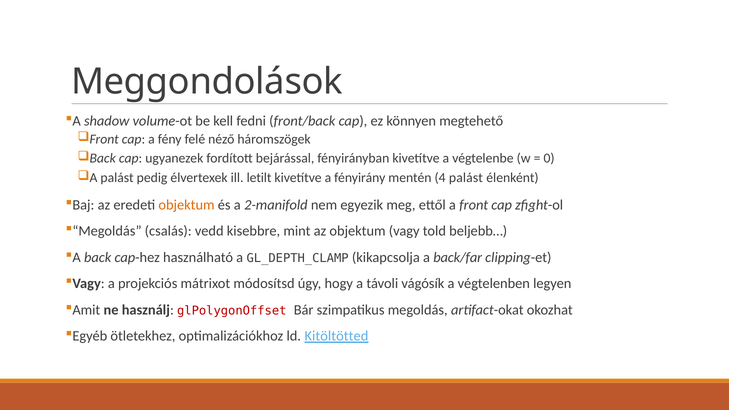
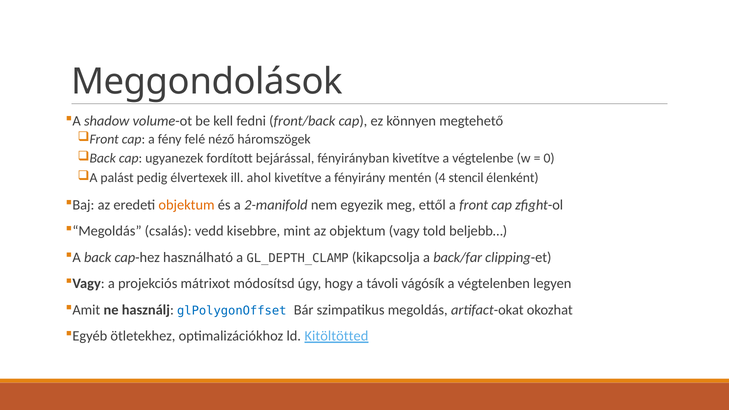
letilt: letilt -> ahol (259, 178)
4 palást: palást -> stencil (466, 178)
glPolygonOffset colour: red -> blue (232, 311)
